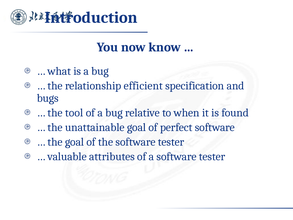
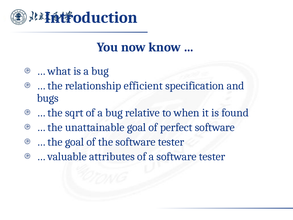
tool: tool -> sqrt (74, 113)
